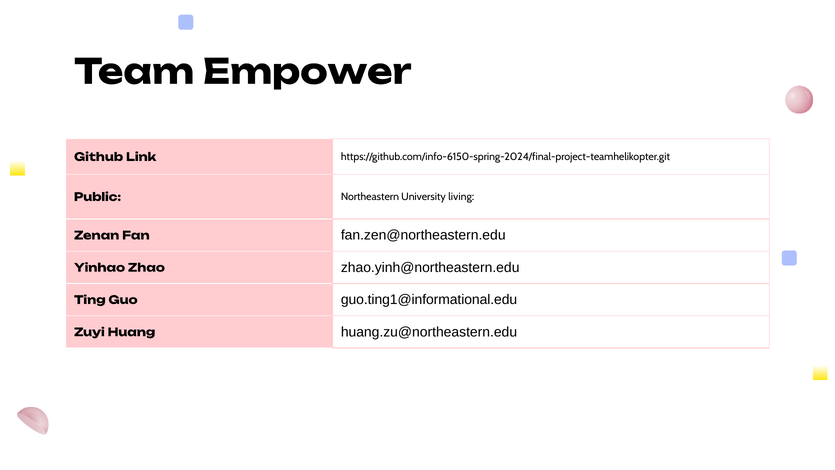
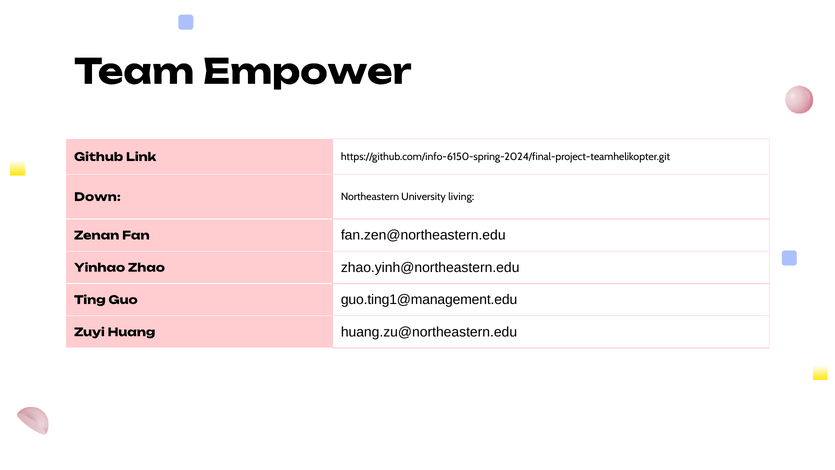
Public: Public -> Down (97, 197)
guo.ting1@informational.edu: guo.ting1@informational.edu -> guo.ting1@management.edu (429, 300)
